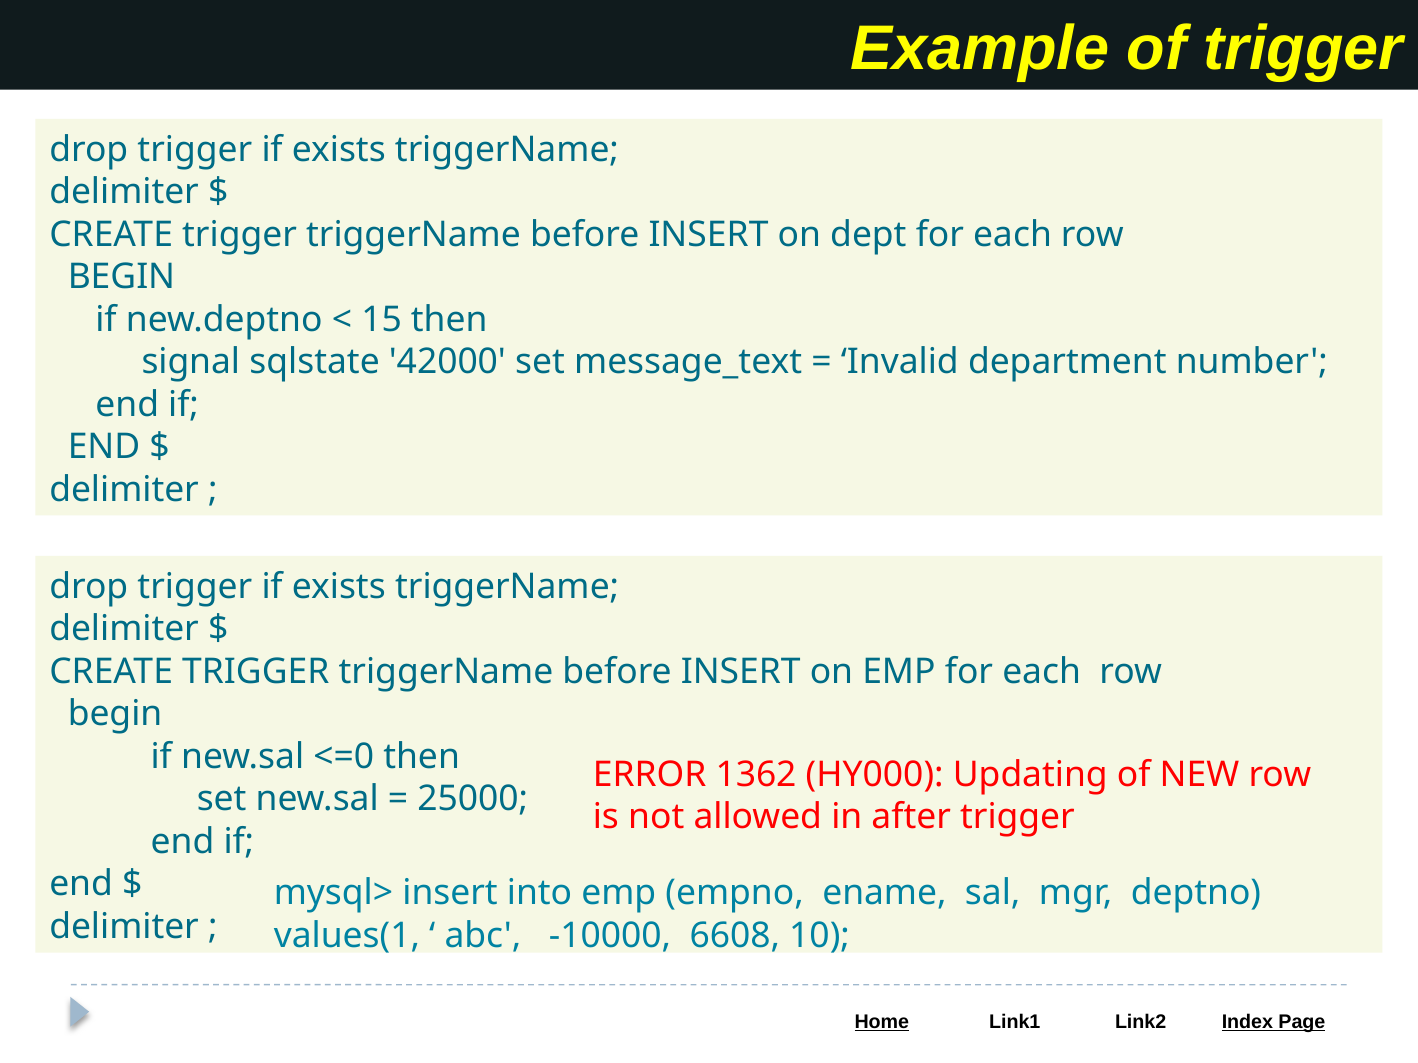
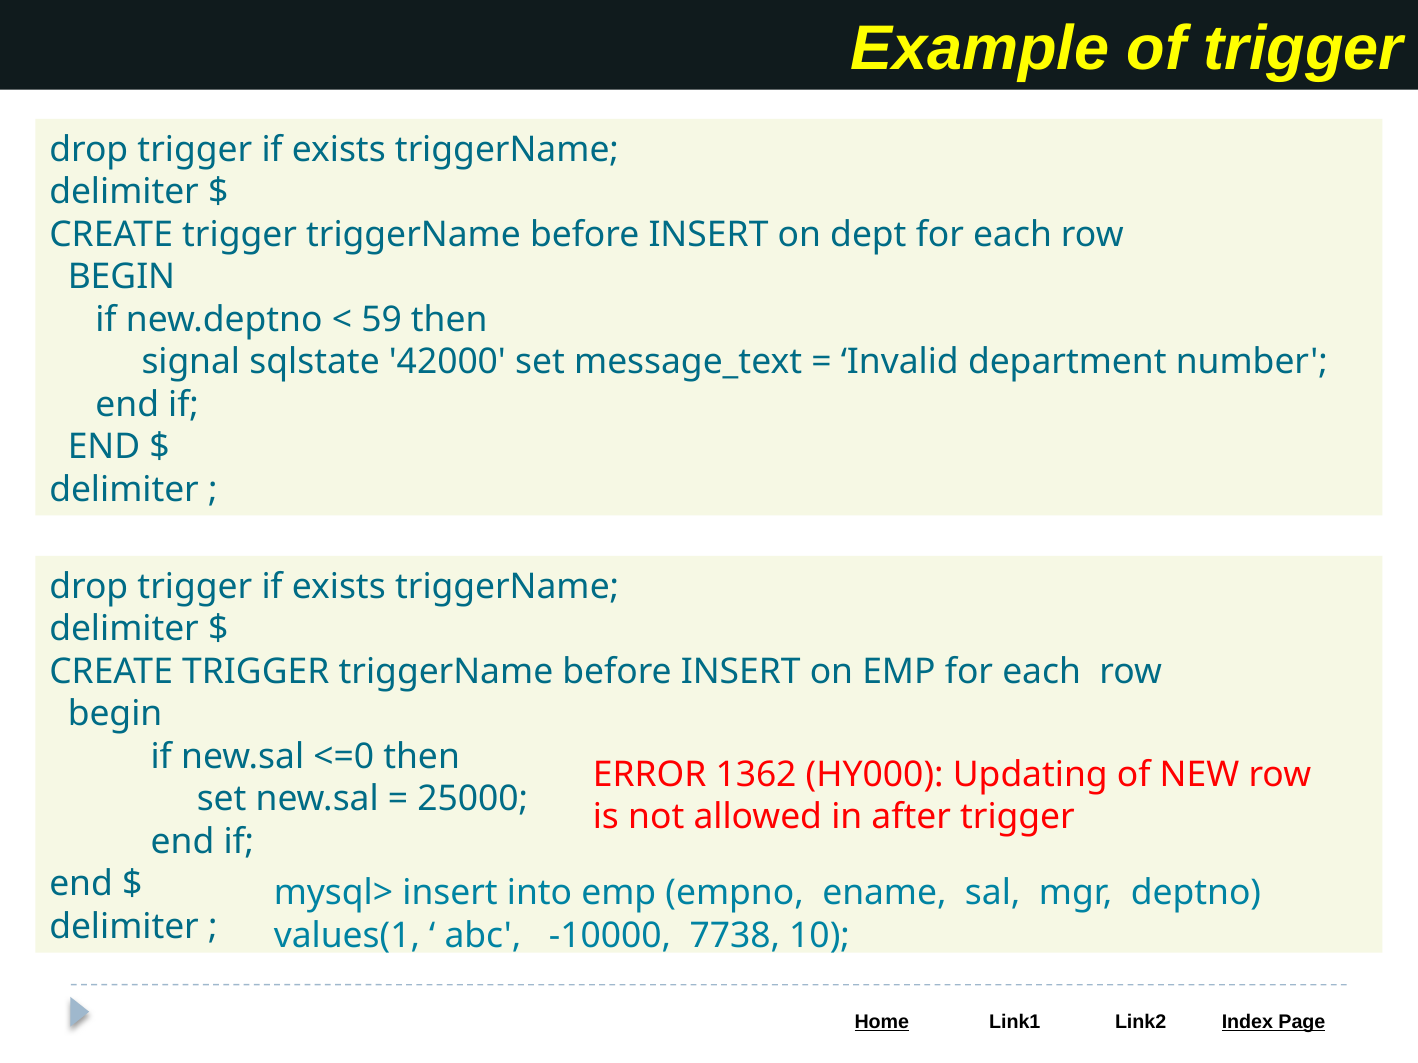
15: 15 -> 59 (382, 320)
6608: 6608 -> 7738 (735, 936)
